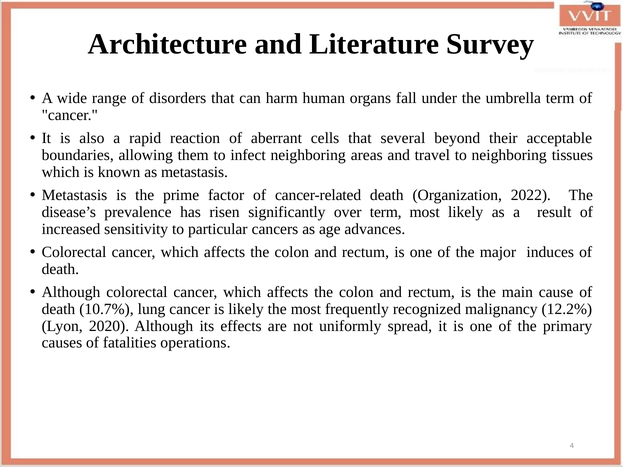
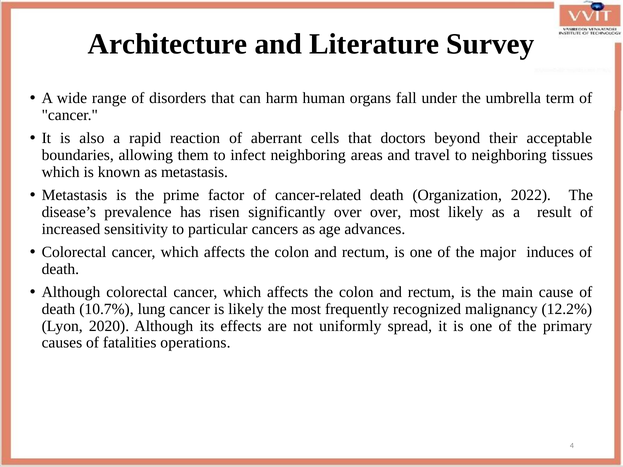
several: several -> doctors (403, 138)
over term: term -> over (386, 212)
